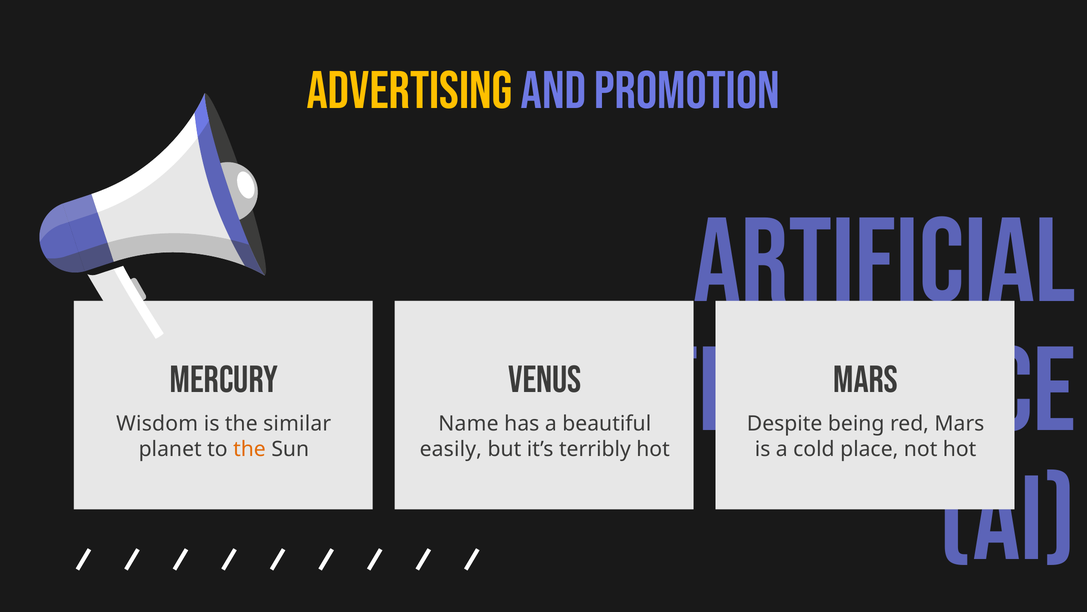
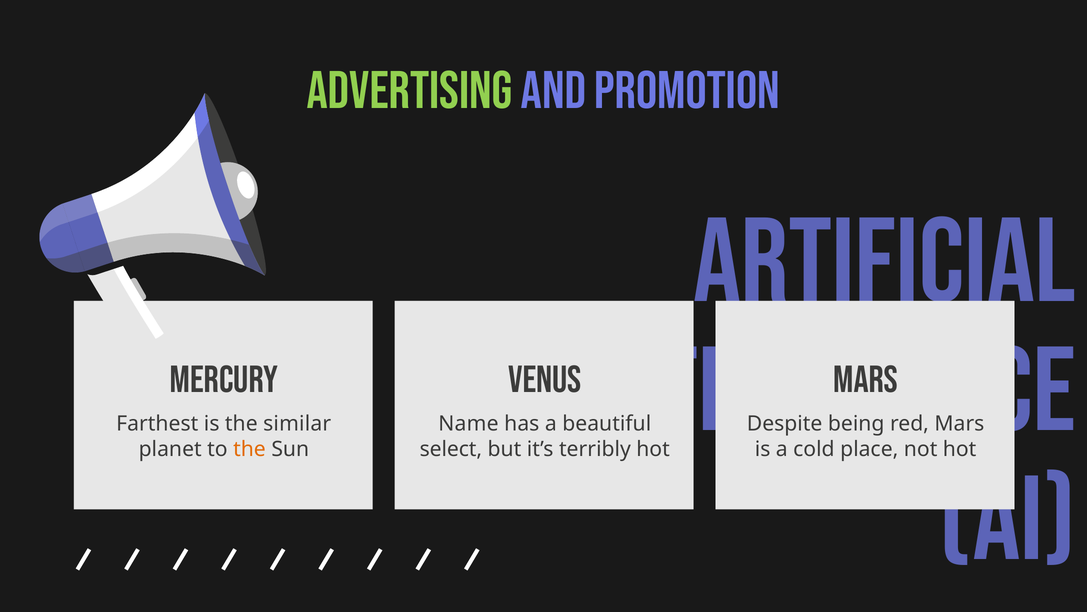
ADVERTISING colour: yellow -> light green (410, 91)
Wisdom: Wisdom -> Farthest (157, 424)
easily: easily -> select (451, 449)
